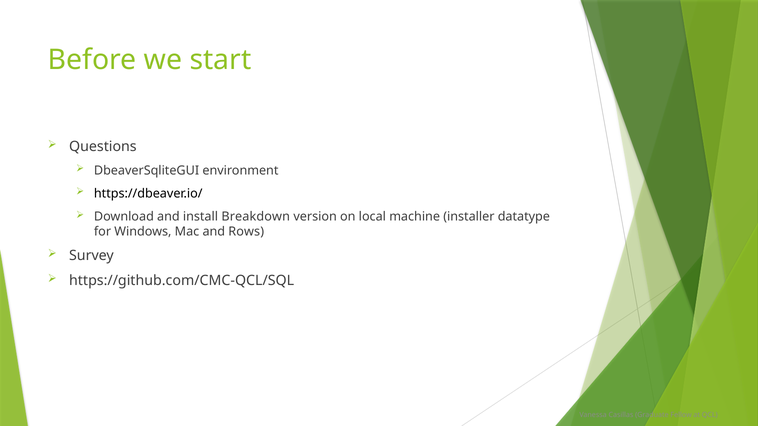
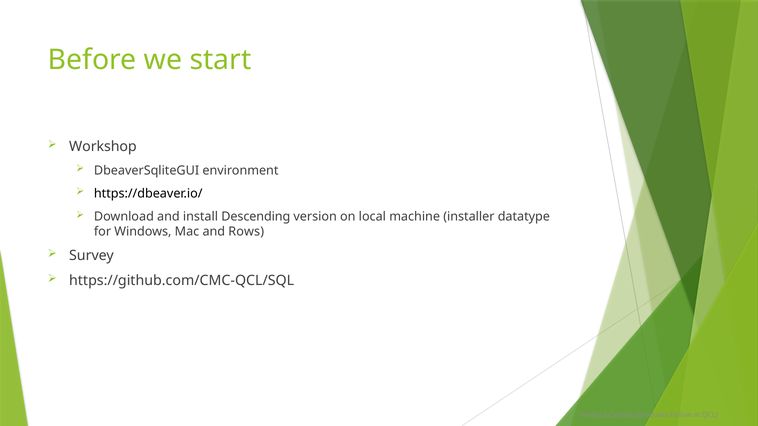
Questions: Questions -> Workshop (103, 147)
Breakdown: Breakdown -> Descending (256, 217)
